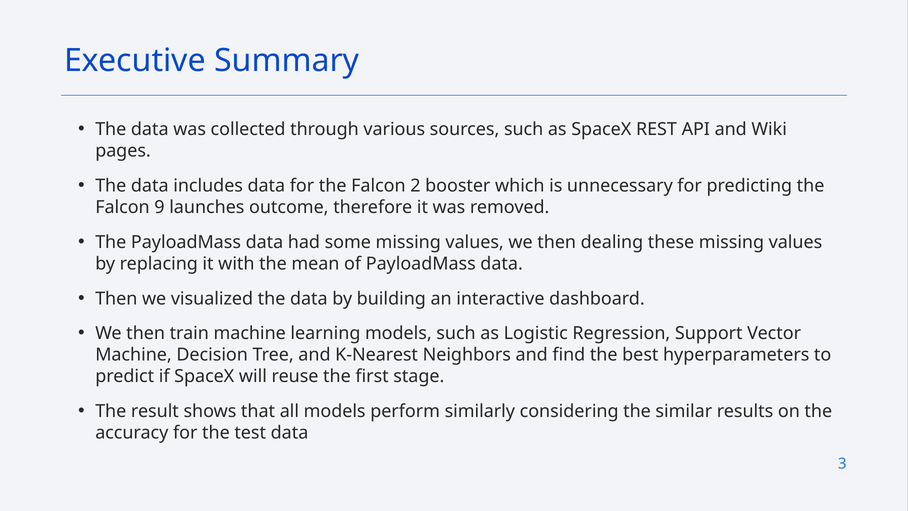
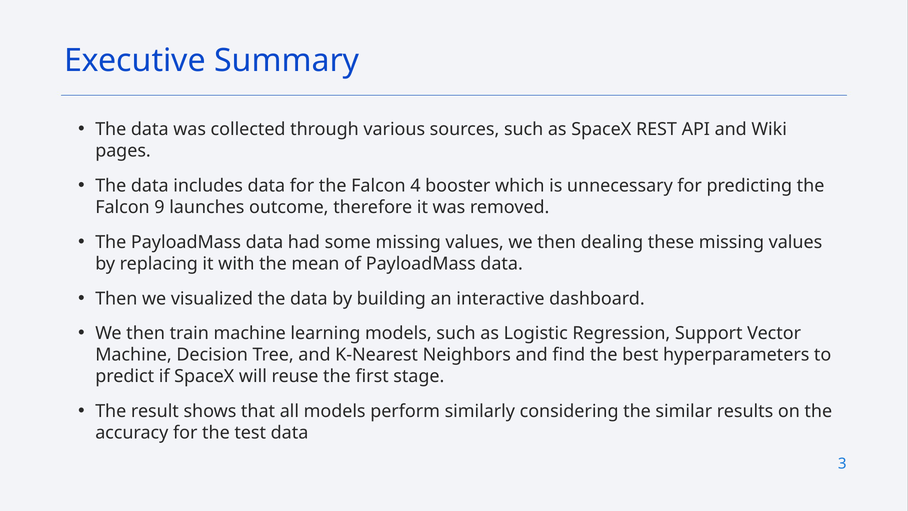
2: 2 -> 4 (415, 186)
